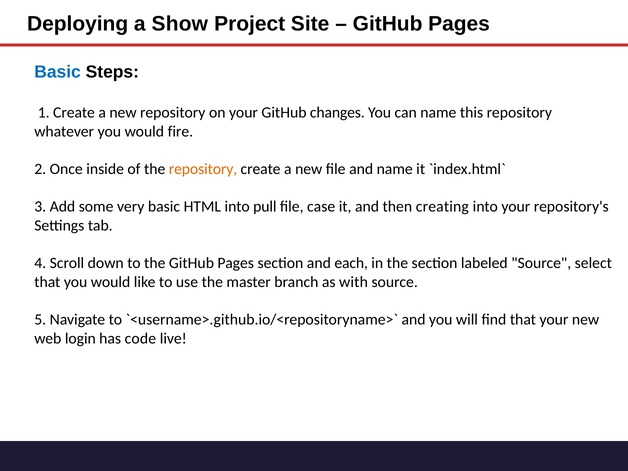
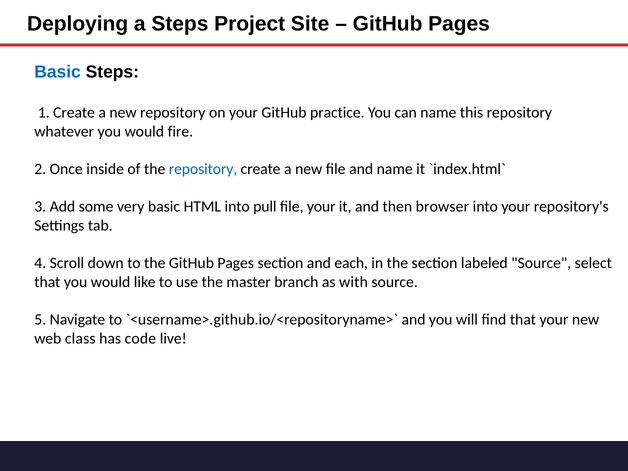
a Show: Show -> Steps (180, 24)
changes: changes -> practice (337, 113)
repository colour: orange -> blue (203, 169)
file case: case -> your (321, 207)
creating: creating -> browser (442, 207)
login: login -> class (80, 339)
